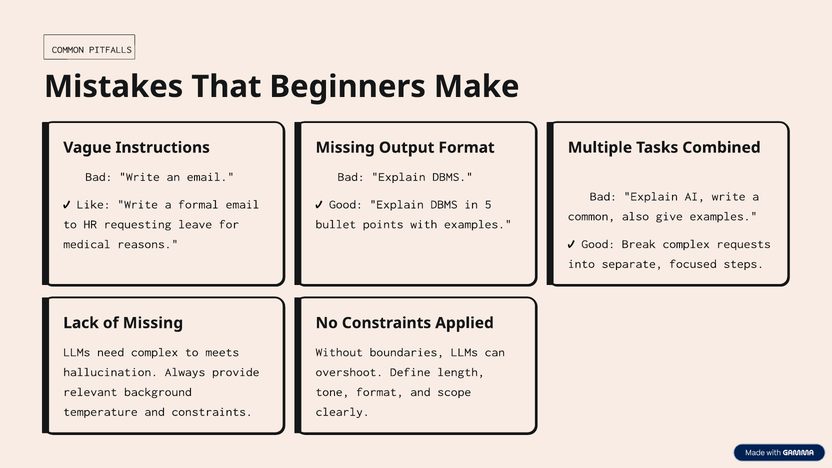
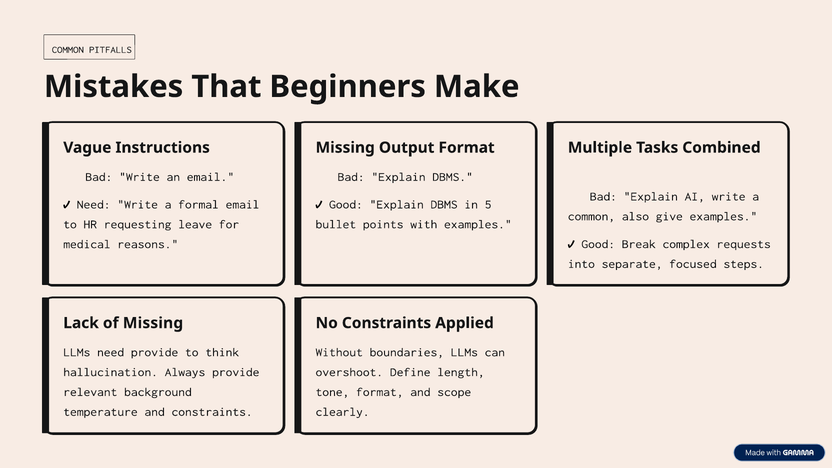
Like: Like -> Need (94, 204)
need complex: complex -> provide (155, 352)
meets: meets -> think (222, 352)
